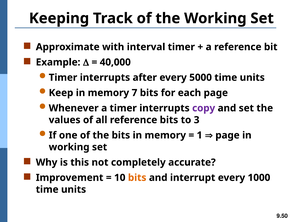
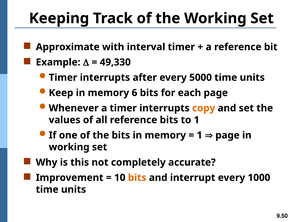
40,000: 40,000 -> 49,330 (115, 62)
7: 7 -> 6 (134, 93)
copy colour: purple -> orange (204, 108)
to 3: 3 -> 1 (197, 120)
